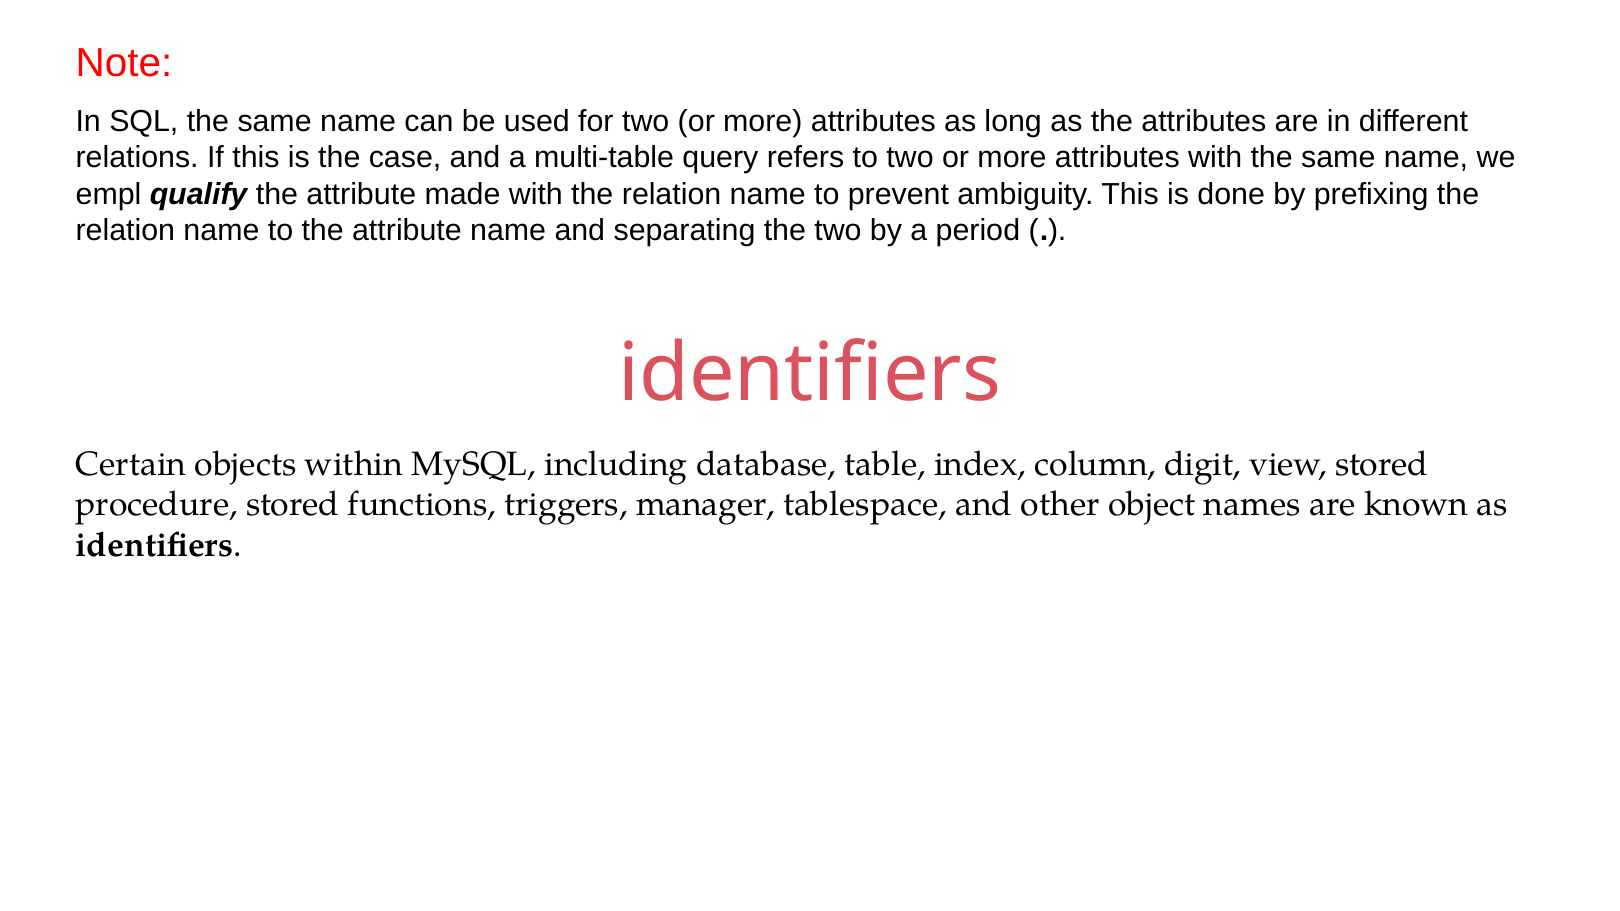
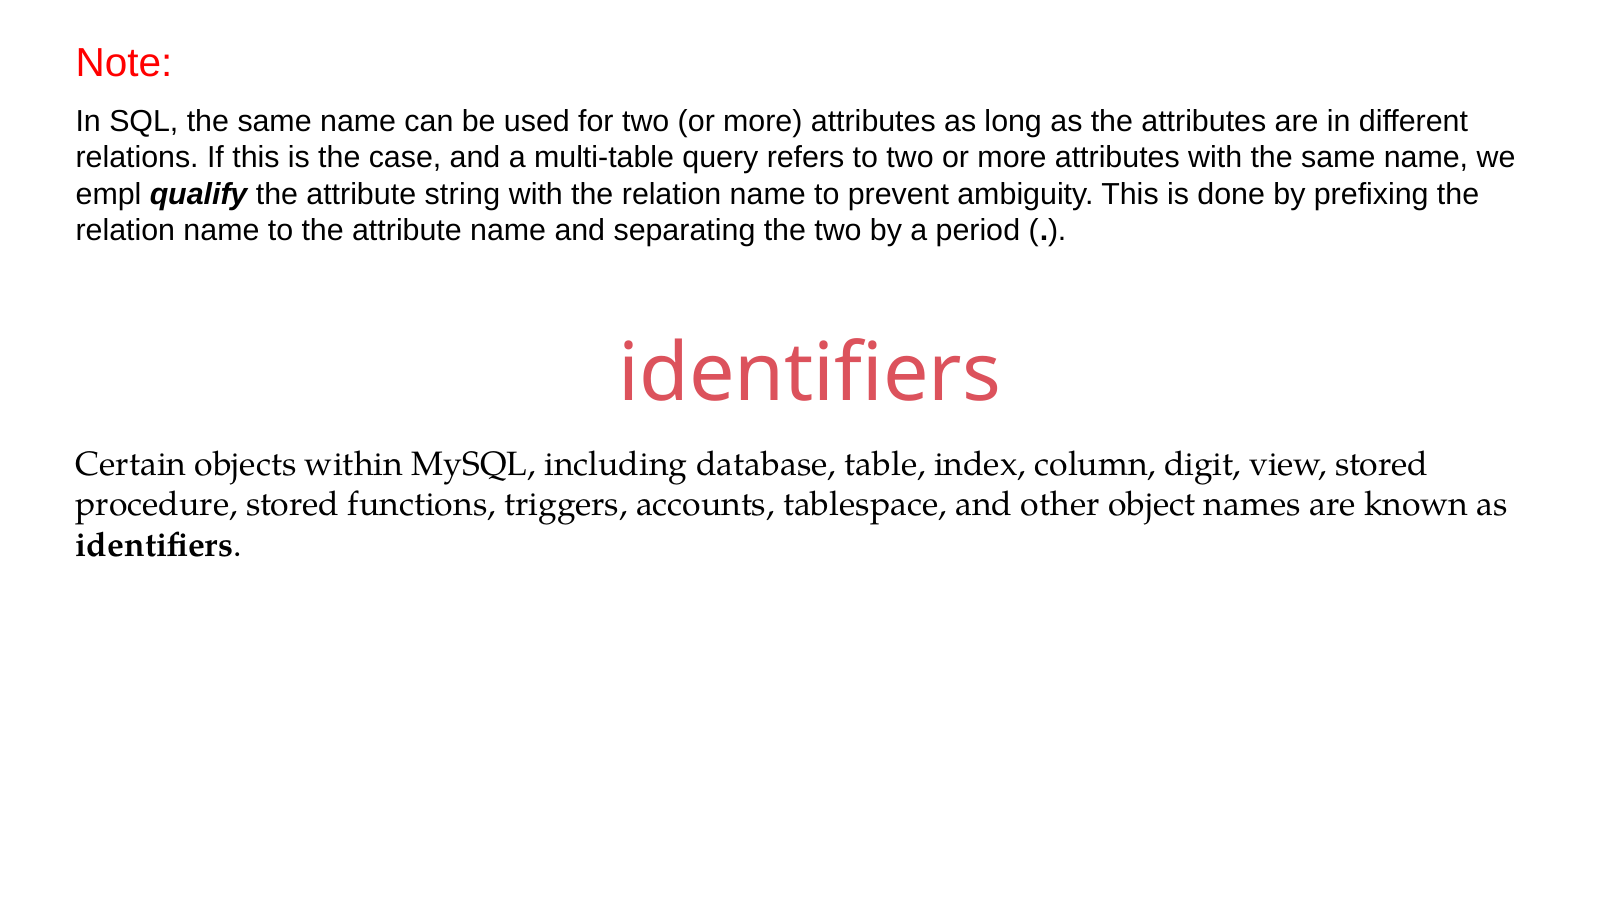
made: made -> string (462, 194)
manager: manager -> accounts (705, 505)
